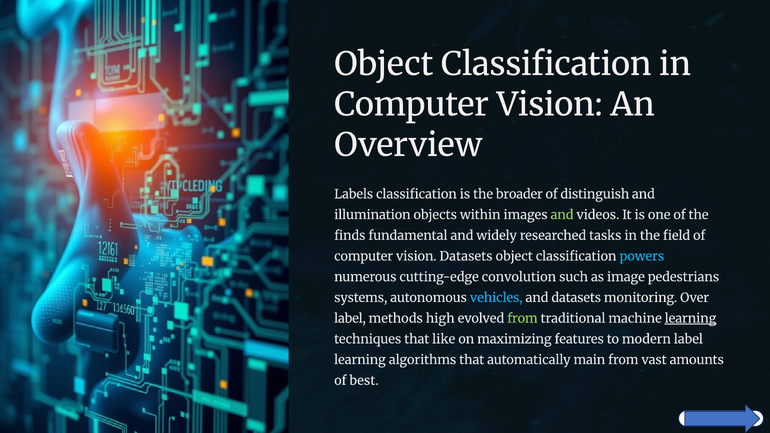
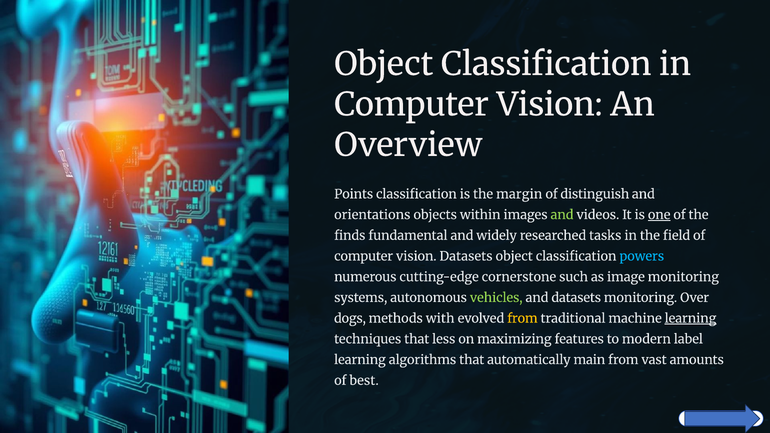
Labels: Labels -> Points (354, 194)
broader: broader -> margin (519, 194)
illumination: illumination -> orientations (372, 215)
one underline: none -> present (659, 215)
convolution: convolution -> cornerstone (519, 277)
image pedestrians: pedestrians -> monitoring (683, 277)
vehicles colour: light blue -> light green (496, 298)
label: label -> dogs (350, 319)
high: high -> with (440, 319)
from colour: light green -> yellow (522, 319)
like: like -> less (444, 339)
